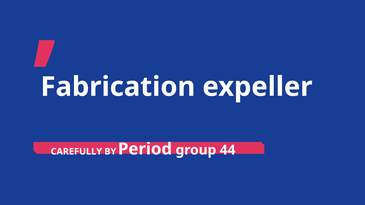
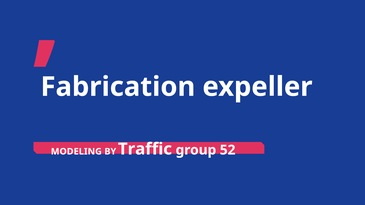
CAREFULLY: CAREFULLY -> MODELING (76, 152)
Period: Period -> Traffic (145, 149)
44: 44 -> 52 (228, 150)
